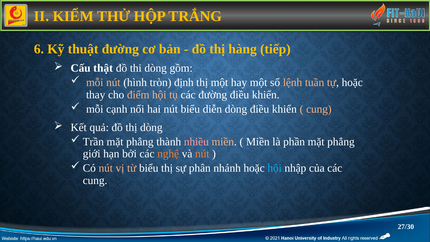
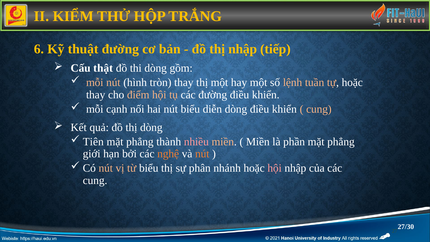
thị hàng: hàng -> nhập (243, 49)
tròn định: định -> thay (184, 83)
Trần: Trần -> Tiên (93, 142)
hội colour: light blue -> pink (275, 168)
